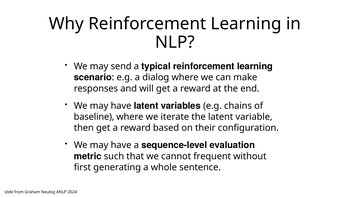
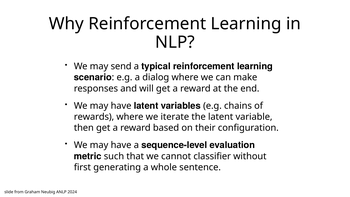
baseline: baseline -> rewards (94, 117)
frequent: frequent -> classifier (212, 156)
